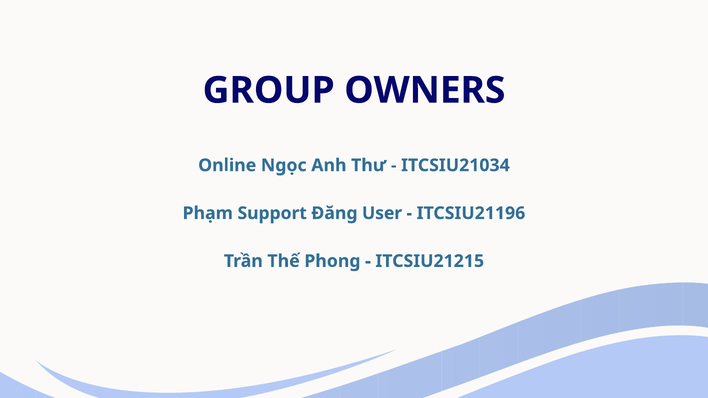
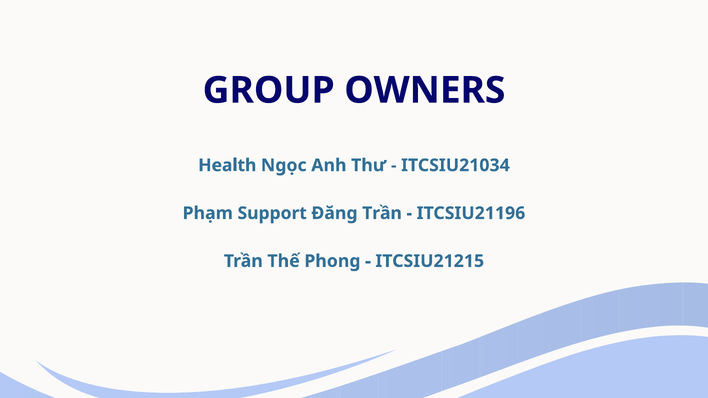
Online: Online -> Health (227, 165)
Đăng User: User -> Trần (382, 213)
